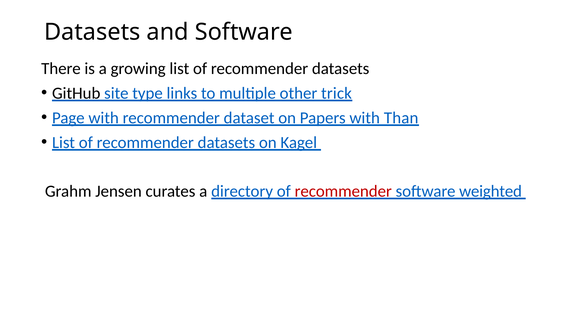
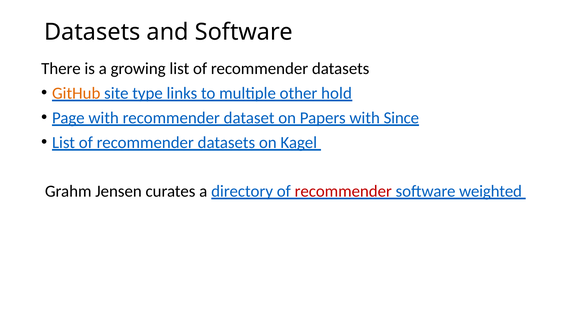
GitHub colour: black -> orange (76, 93)
trick: trick -> hold (337, 93)
Than: Than -> Since (401, 118)
